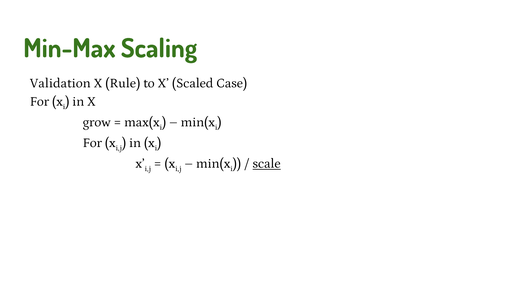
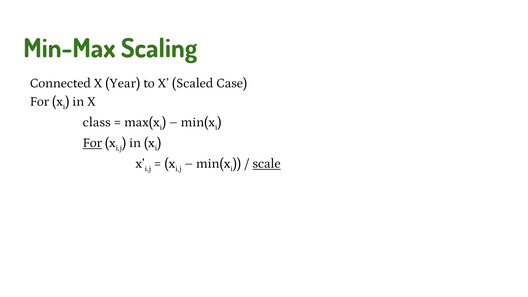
Validation: Validation -> Connected (60, 83)
Rule: Rule -> Year (123, 83)
grow: grow -> class (97, 122)
For underline: none -> present (92, 143)
